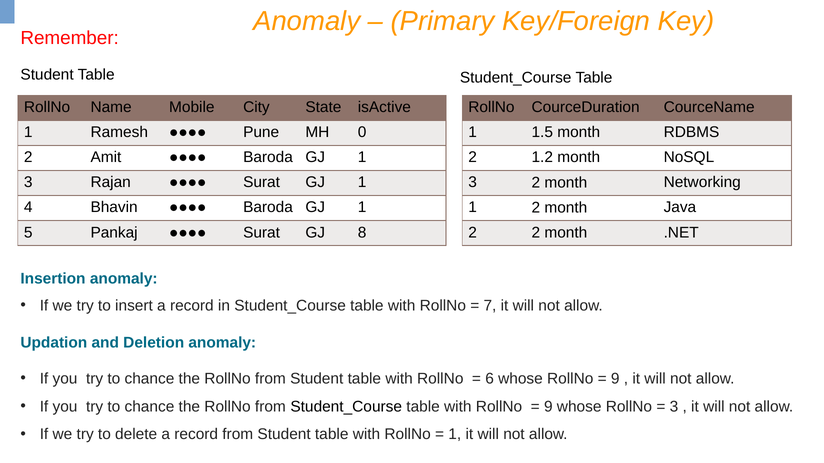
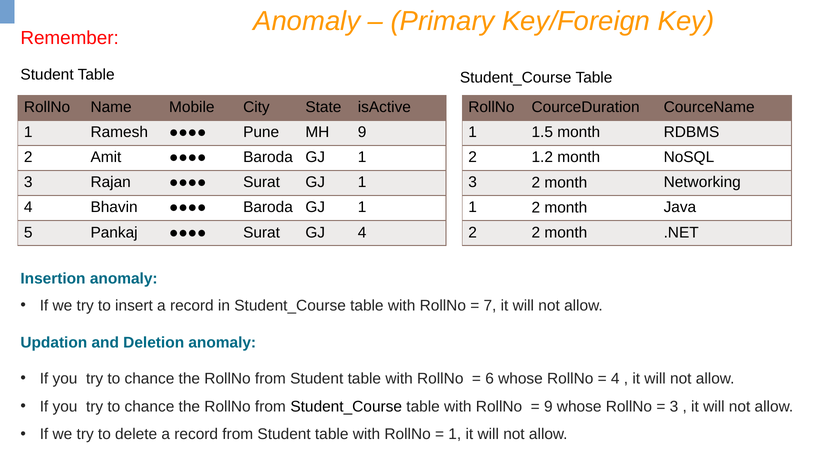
MH 0: 0 -> 9 (362, 133)
GJ 8: 8 -> 4 (362, 233)
9: 9 -> 4 (615, 379)
